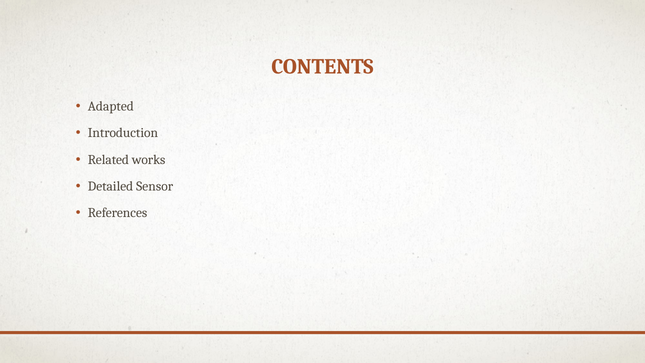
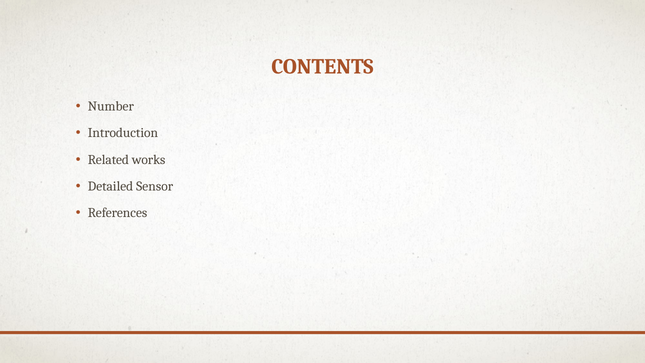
Adapted: Adapted -> Number (111, 106)
